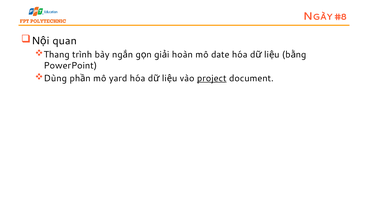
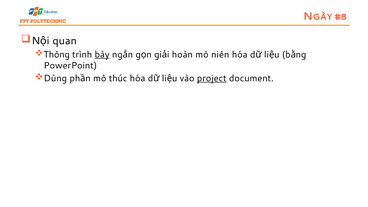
Thang: Thang -> Thông (57, 54)
bày underline: none -> present (102, 54)
date: date -> niên (220, 54)
yard: yard -> thúc (118, 78)
